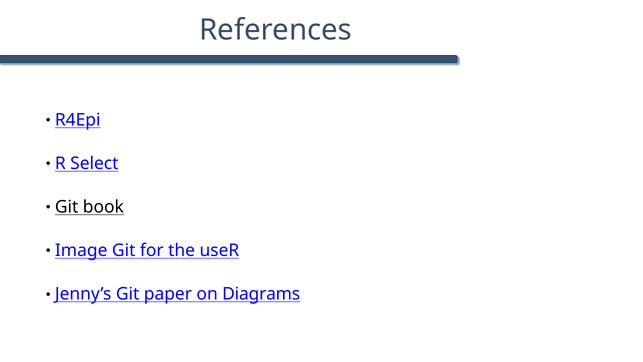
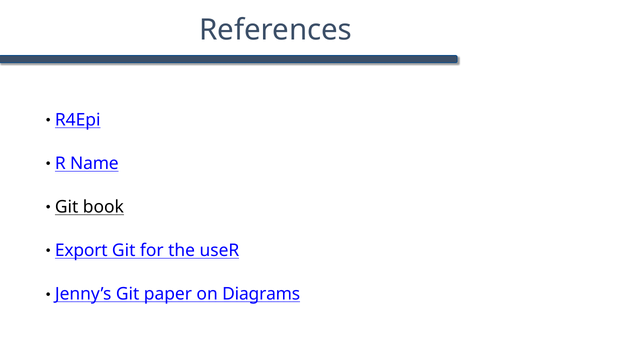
Select: Select -> Name (94, 163)
Image: Image -> Export (81, 250)
